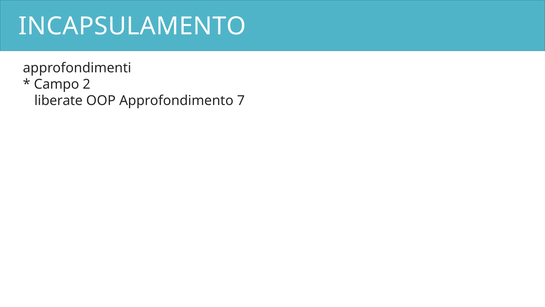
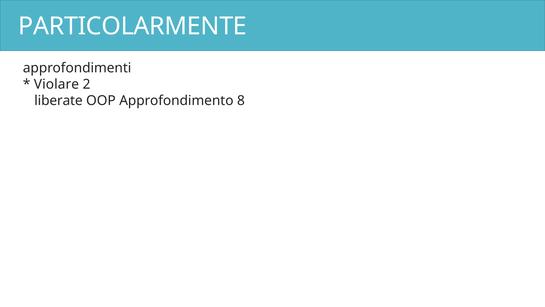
INCAPSULAMENTO: INCAPSULAMENTO -> PARTICOLARMENTE (133, 26)
Campo: Campo -> Violare (56, 84)
7: 7 -> 8 (241, 100)
